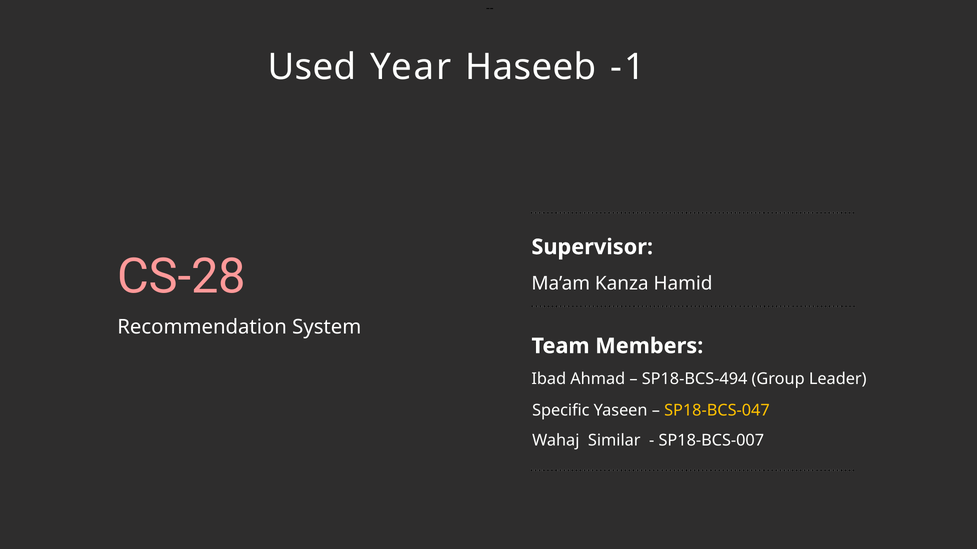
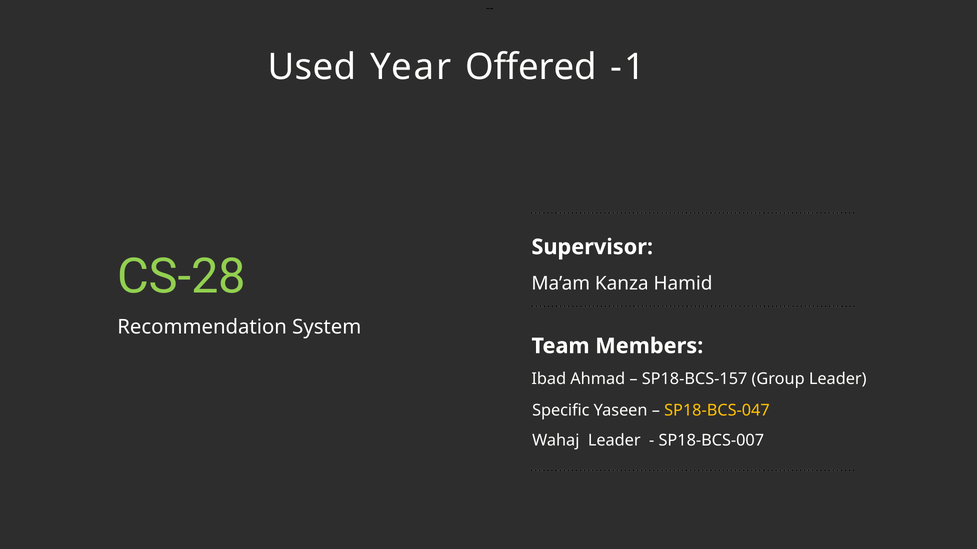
Haseeb: Haseeb -> Offered (531, 67)
CS-28 colour: pink -> light green (182, 277)
SP18-BCS-494: SP18-BCS-494 -> SP18-BCS-157 (695, 379)
Wahaj Similar: Similar -> Leader (614, 441)
